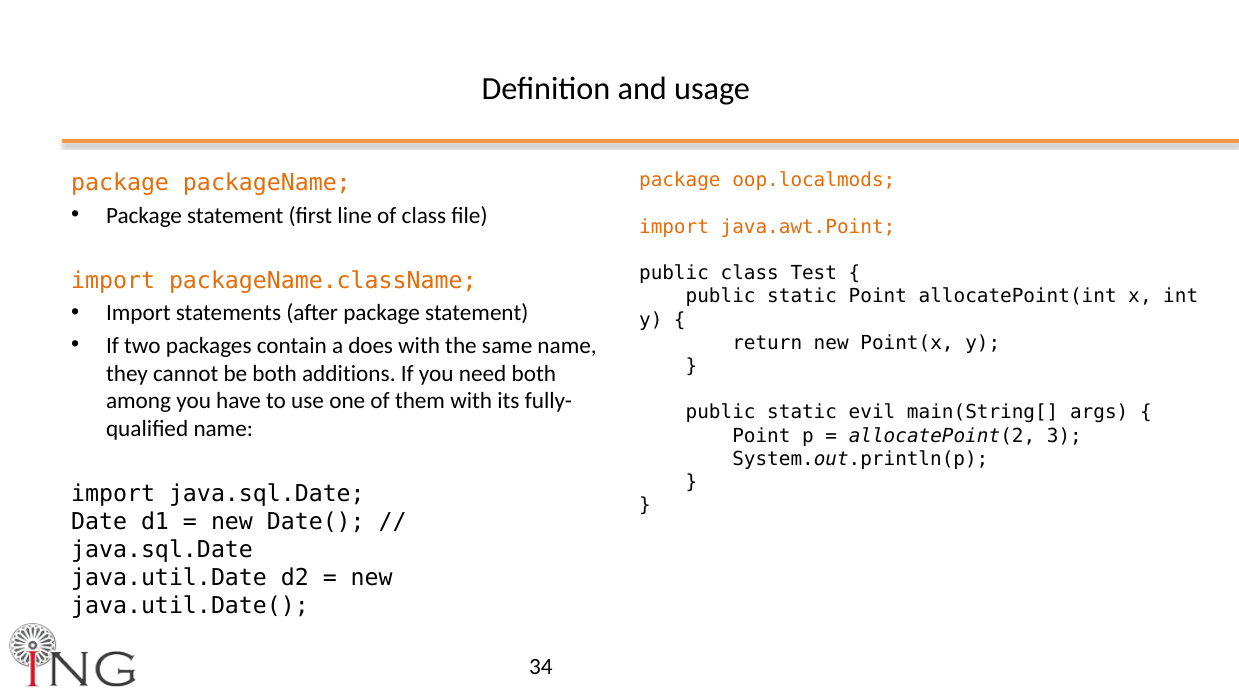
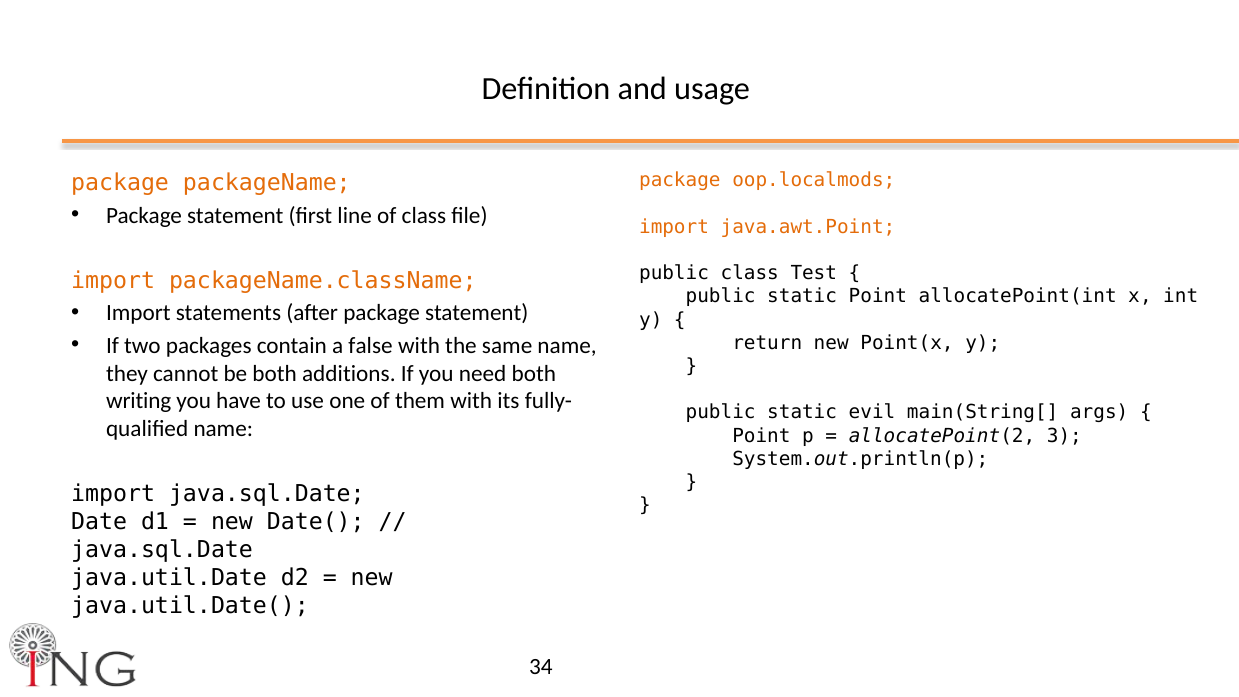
does: does -> false (371, 345)
among: among -> writing (139, 401)
